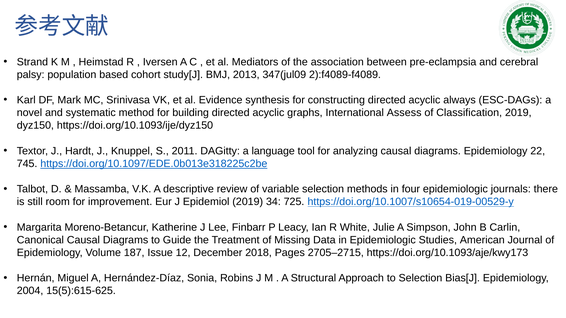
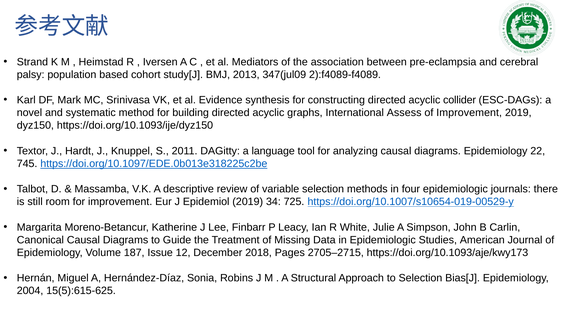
always: always -> collider (460, 100)
of Classification: Classification -> Improvement (469, 113)
